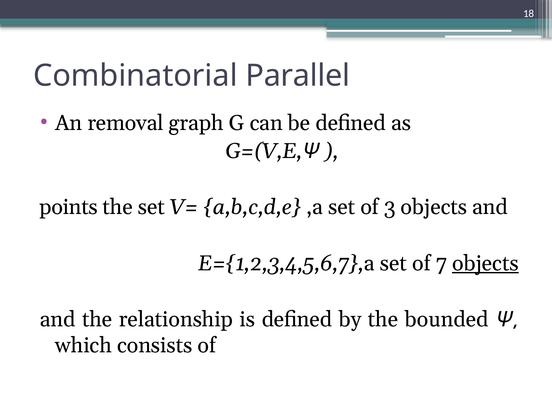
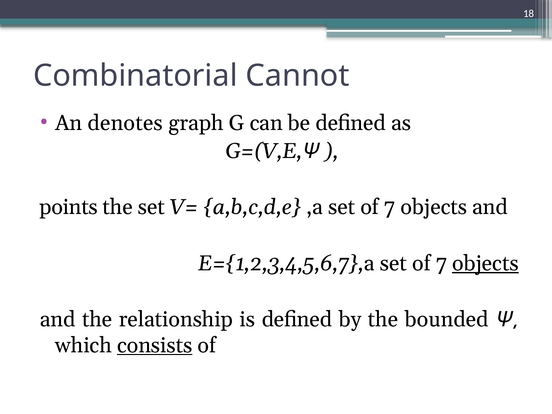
Parallel: Parallel -> Cannot (298, 76)
removal: removal -> denotes (125, 123)
,a set of 3: 3 -> 7 (390, 207)
consists underline: none -> present (155, 345)
